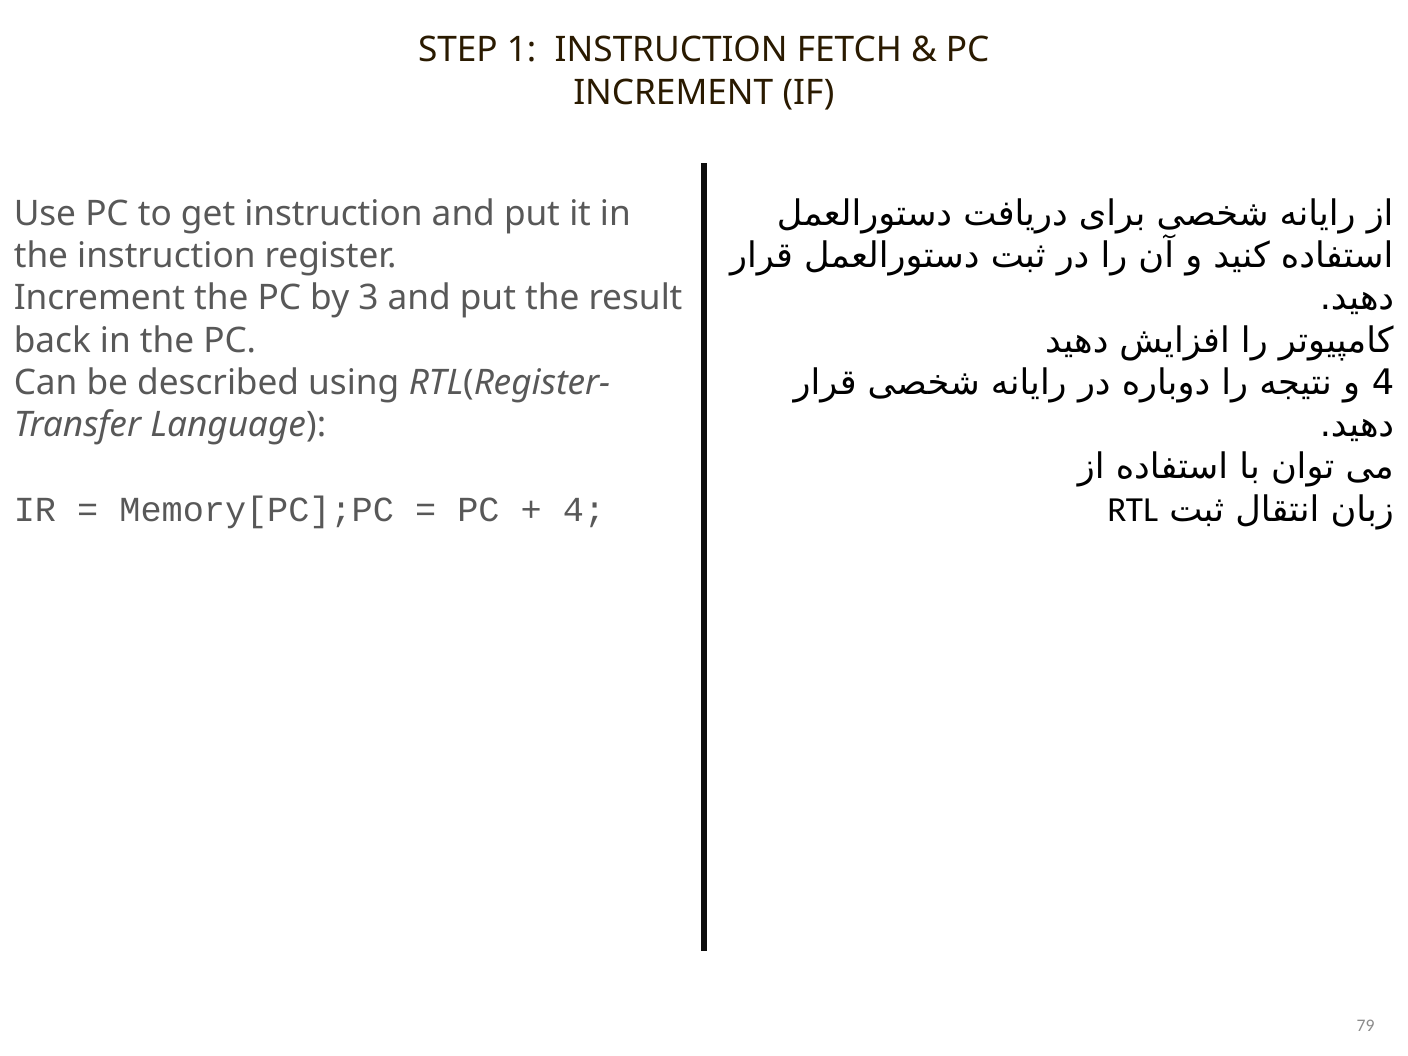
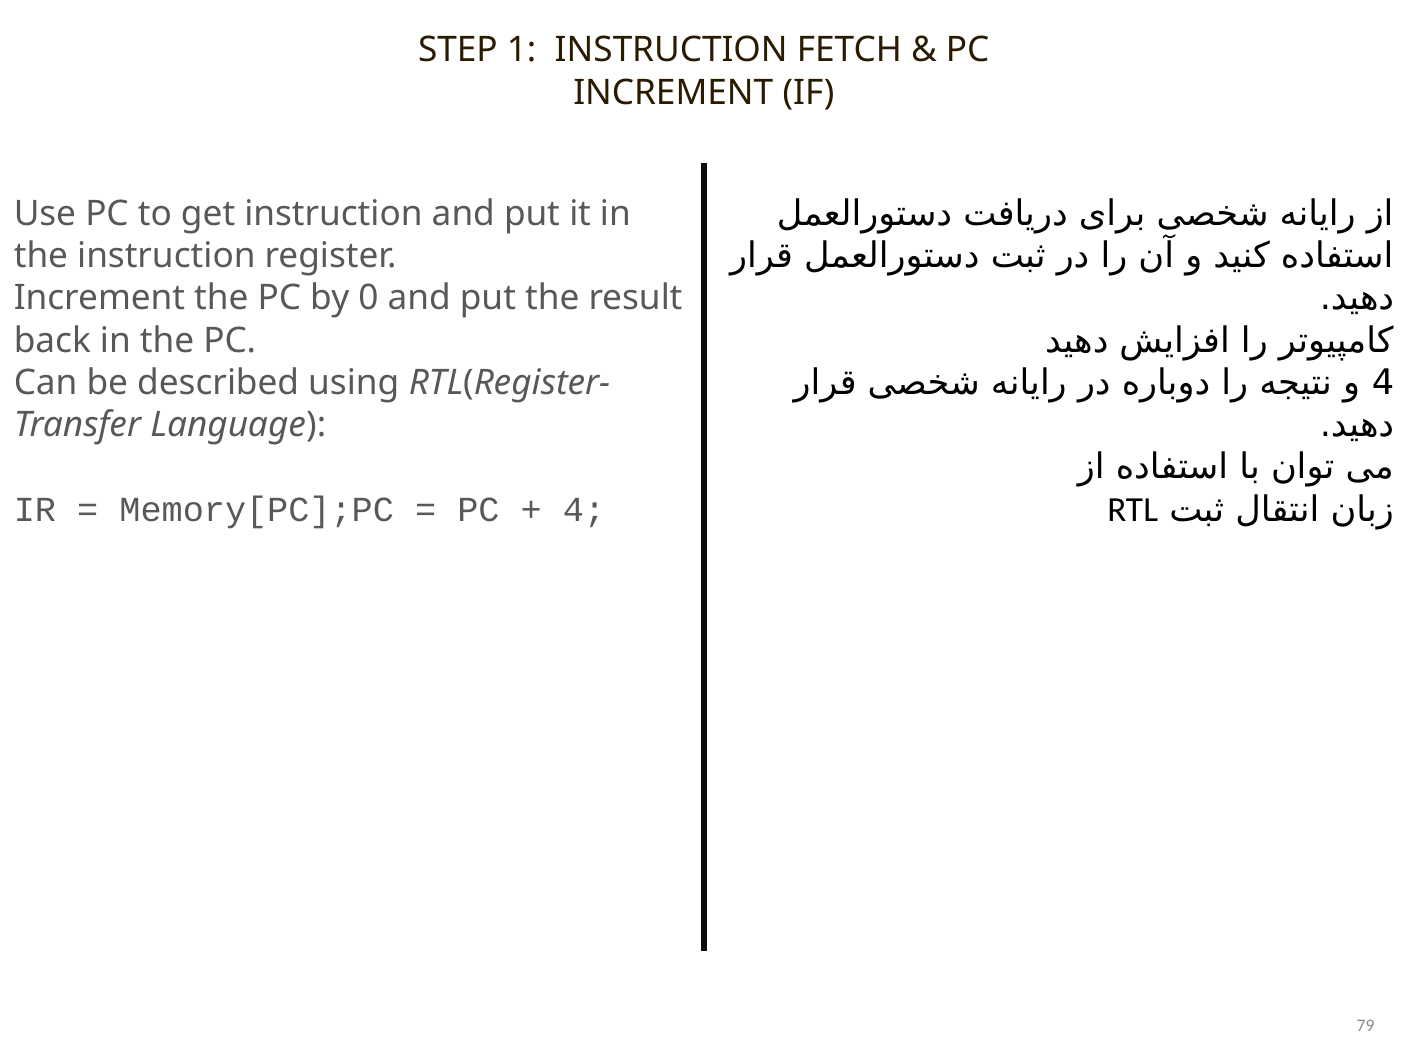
3: 3 -> 0 (368, 298)
